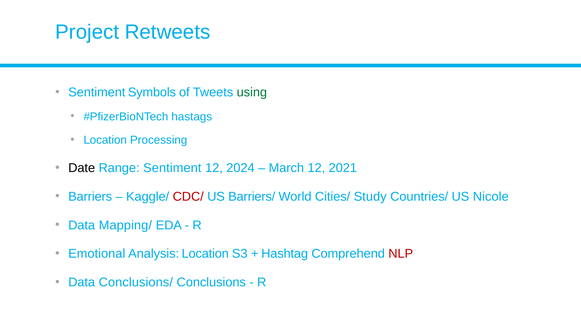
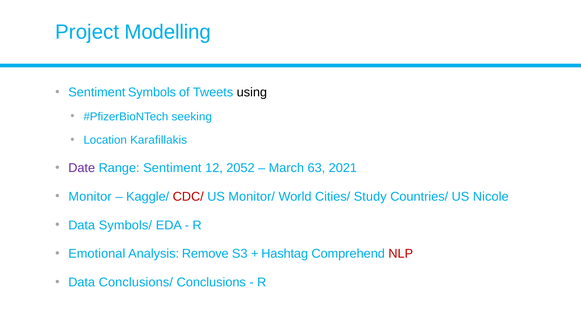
Retweets: Retweets -> Modelling (168, 32)
using colour: green -> black (252, 92)
hastags: hastags -> seeking (192, 117)
Processing: Processing -> Karafillakis (159, 140)
Date colour: black -> purple (82, 168)
2024: 2024 -> 2052 (240, 168)
March 12: 12 -> 63 (316, 168)
Barriers: Barriers -> Monitor (90, 196)
Barriers/: Barriers/ -> Monitor/ (252, 196)
Mapping/: Mapping/ -> Symbols/ (125, 225)
Analysis Location: Location -> Remove (205, 254)
